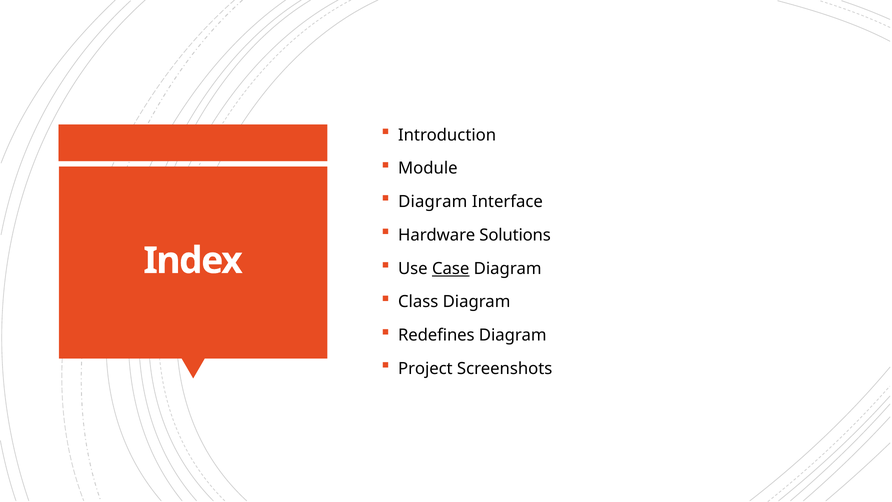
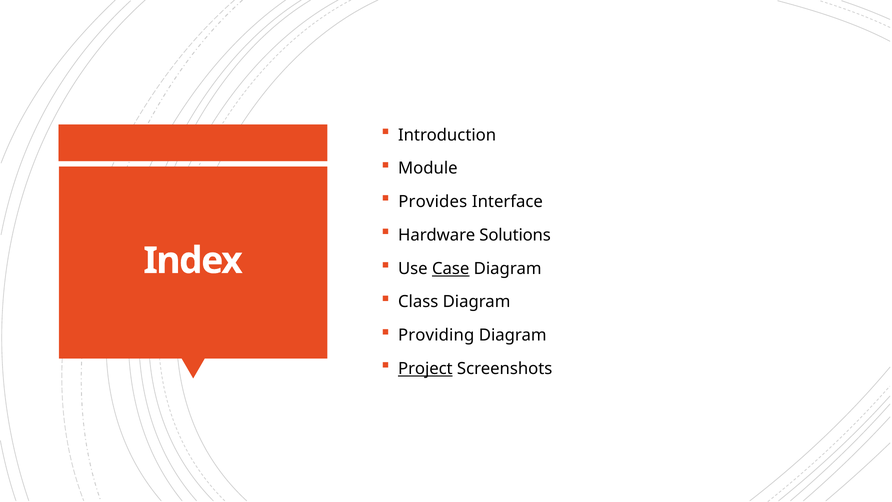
Diagram: Diagram -> Provides (433, 202)
Redefines: Redefines -> Providing (436, 335)
Project underline: none -> present (425, 369)
